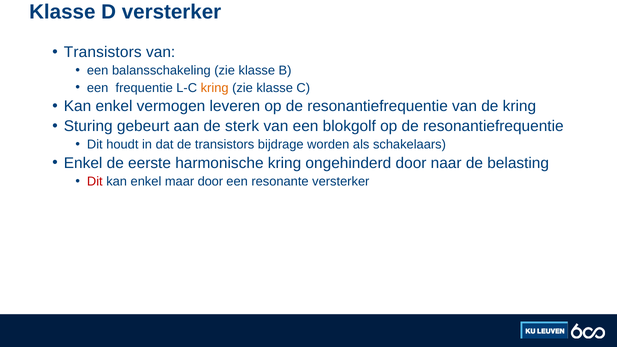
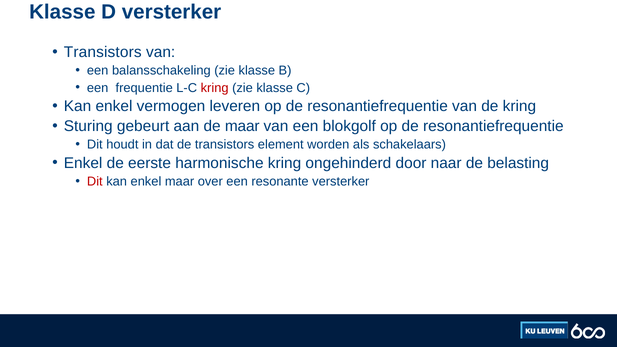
kring colour: orange -> red (215, 88)
de sterk: sterk -> maar (242, 126)
bijdrage: bijdrage -> element (281, 145)
maar door: door -> over (210, 182)
